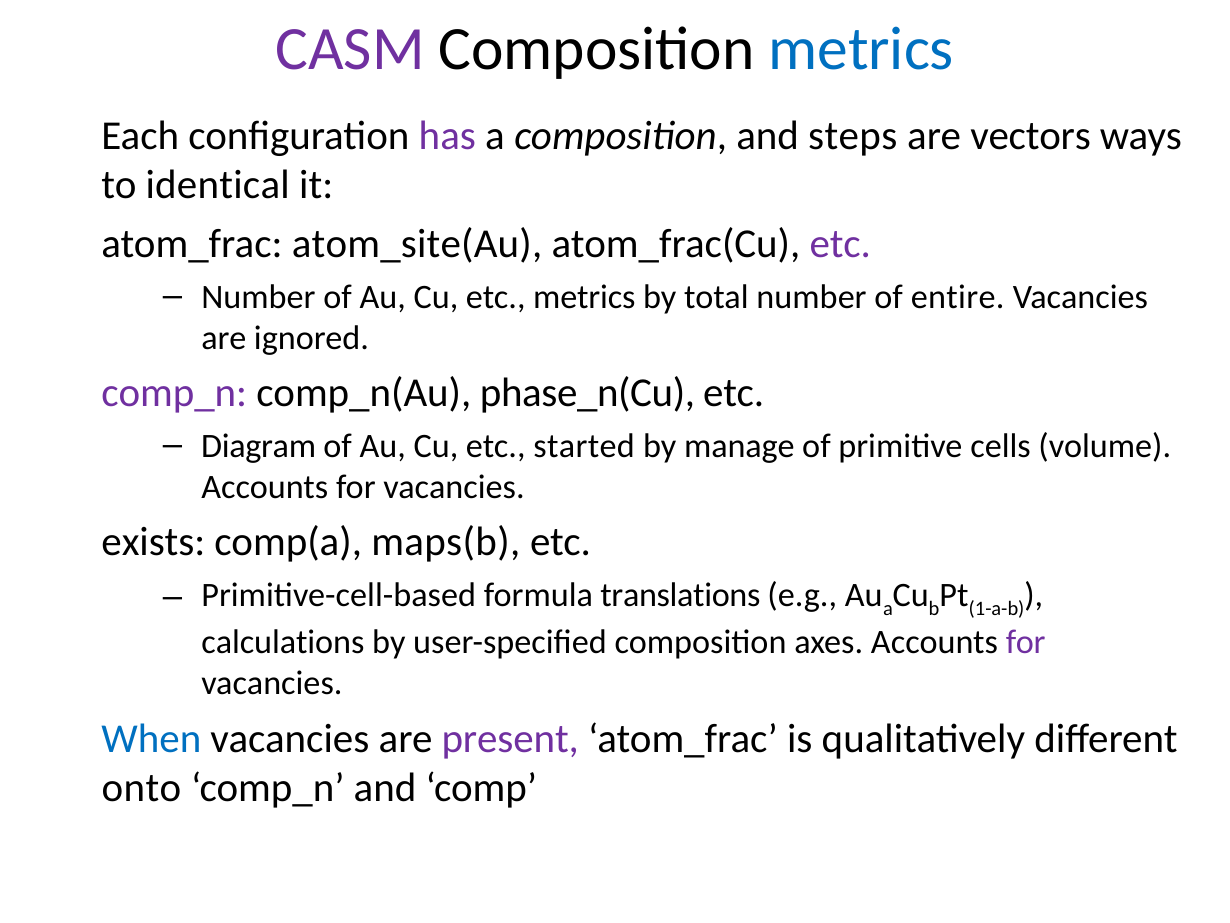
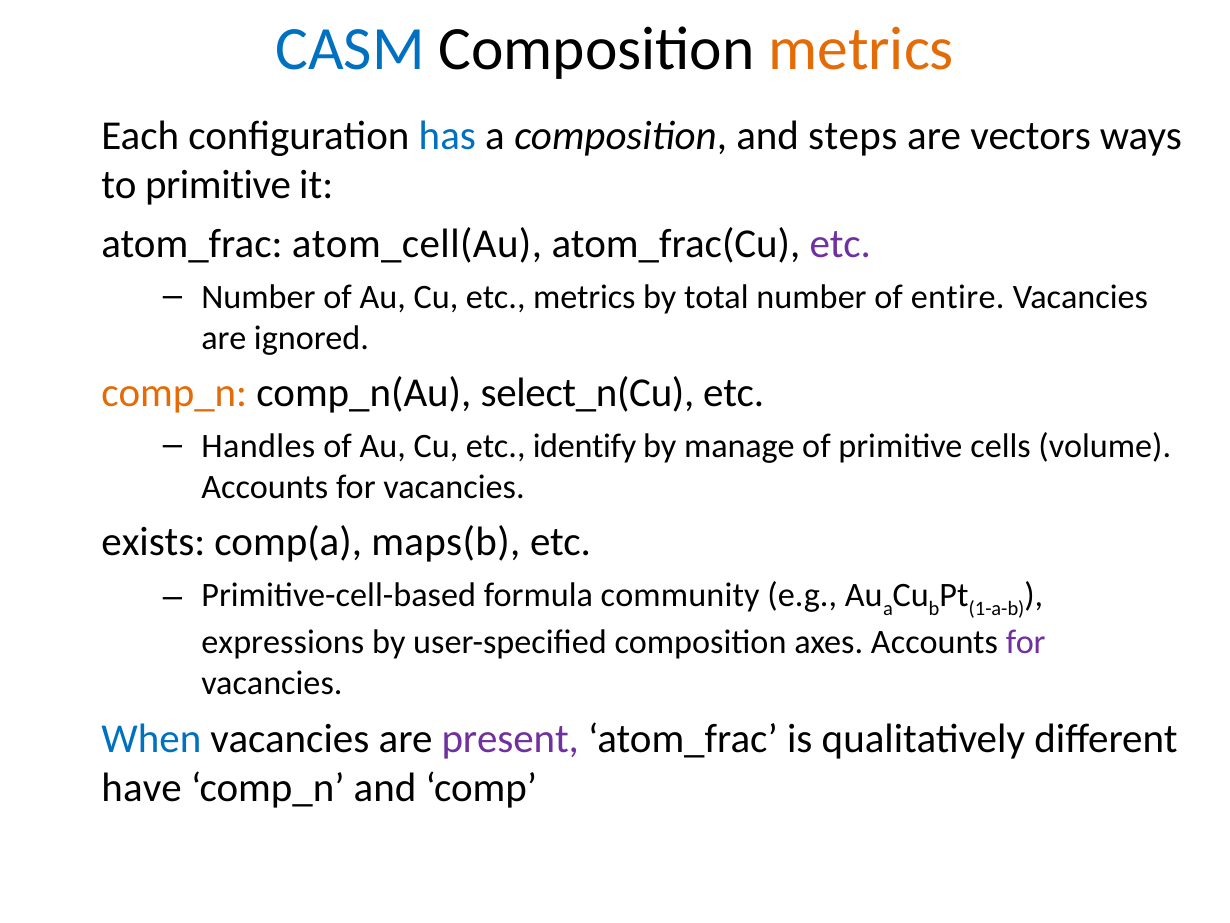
CASM colour: purple -> blue (350, 49)
metrics colour: blue -> orange (861, 49)
has colour: purple -> blue (447, 136)
to identical: identical -> primitive (218, 185)
atom_site(Au: atom_site(Au -> atom_cell(Au (417, 244)
comp_n colour: purple -> orange (174, 393)
phase_n(Cu: phase_n(Cu -> select_n(Cu (587, 393)
Diagram: Diagram -> Handles (258, 446)
started: started -> identify (584, 446)
translations: translations -> community (680, 595)
calculations: calculations -> expressions (283, 642)
onto: onto -> have (142, 787)
